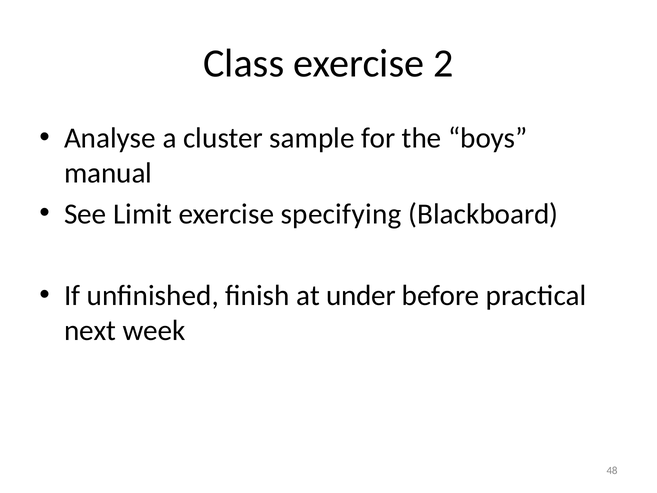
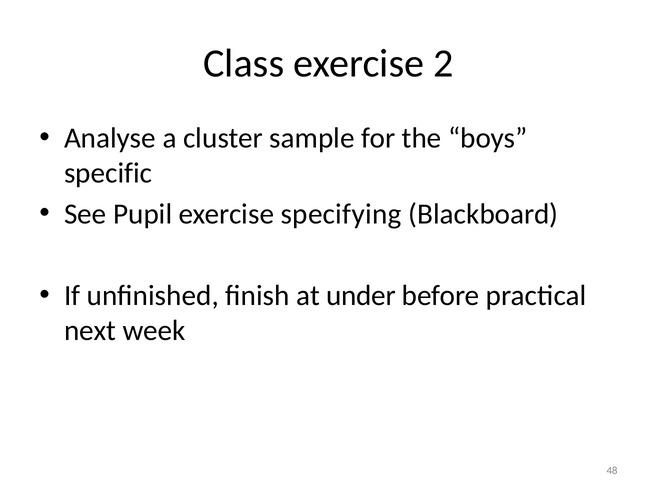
manual: manual -> specific (108, 173)
Limit: Limit -> Pupil (143, 214)
